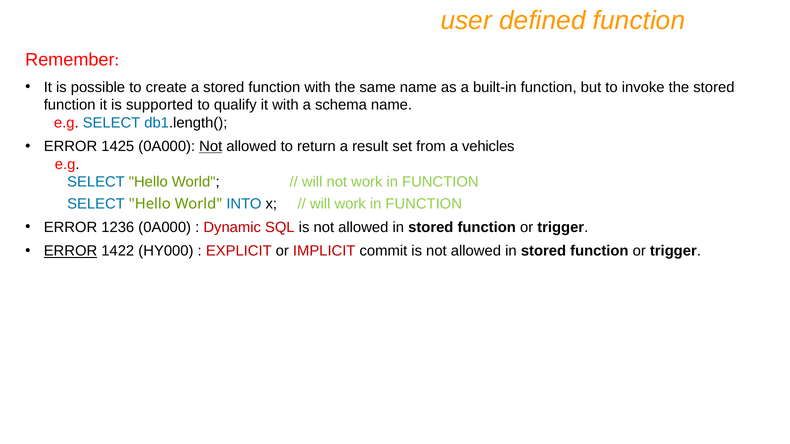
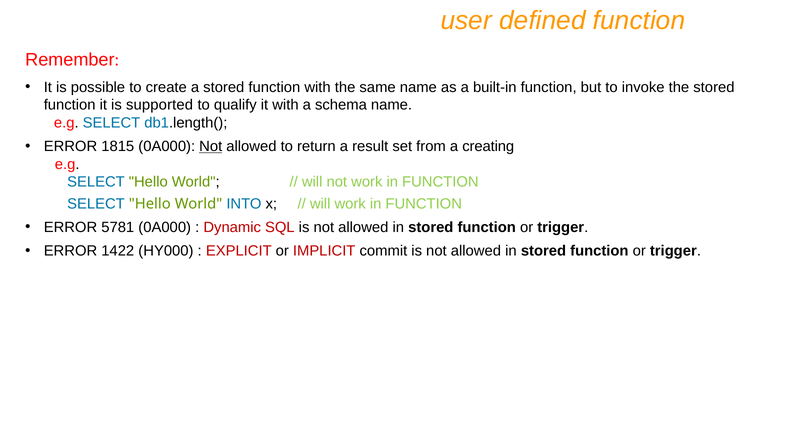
1425: 1425 -> 1815 (118, 147)
vehicles: vehicles -> creating (488, 147)
1236: 1236 -> 5781 (118, 228)
ERROR underline: present -> none (70, 251)
